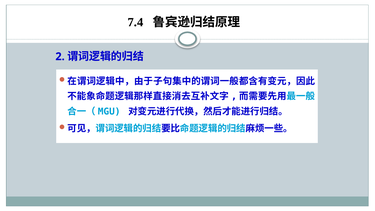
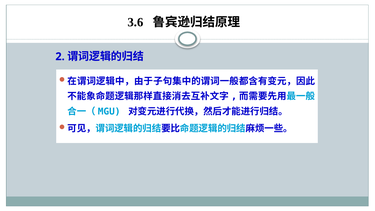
7.4: 7.4 -> 3.6 (135, 22)
